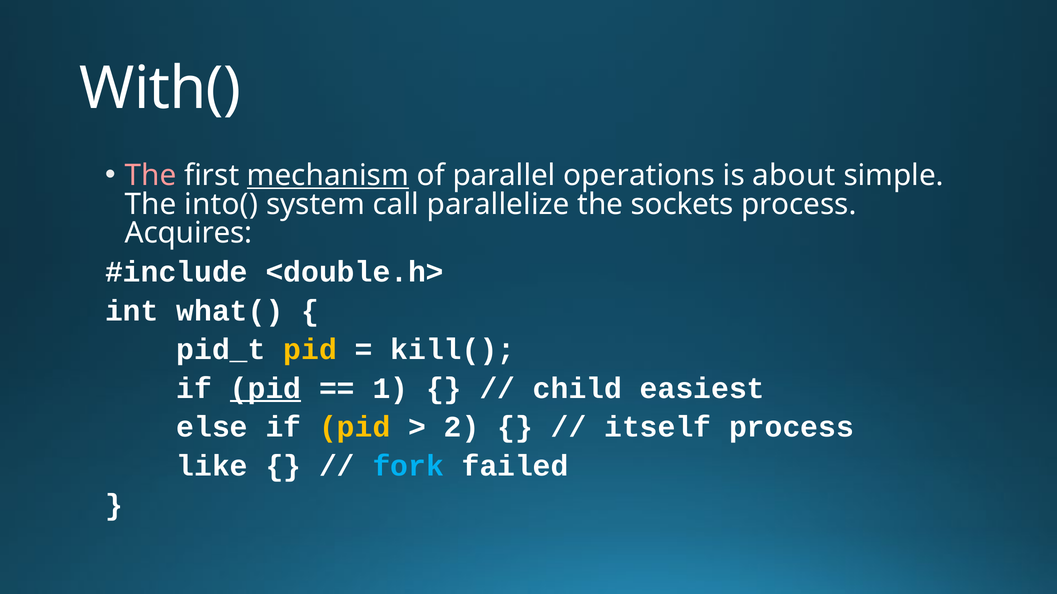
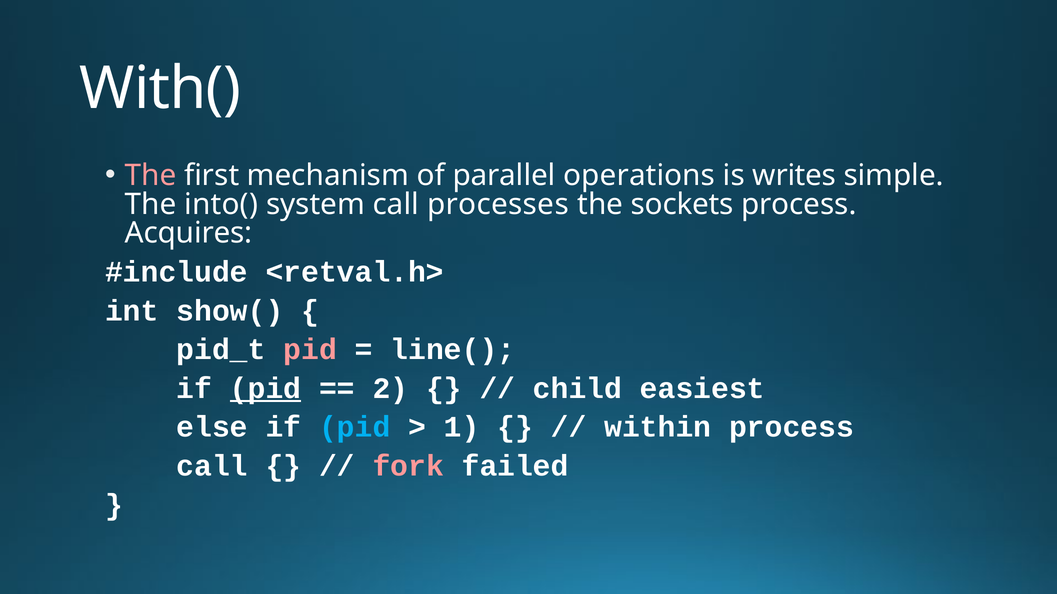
mechanism underline: present -> none (328, 176)
about: about -> writes (794, 176)
parallelize: parallelize -> processes (498, 204)
<double.h>: <double.h> -> <retval.h> (355, 272)
what(: what( -> show( (230, 311)
pid colour: yellow -> pink (310, 350)
kill(: kill( -> line( (453, 350)
1: 1 -> 2 (390, 389)
pid colour: yellow -> light blue (355, 428)
2: 2 -> 1 (462, 428)
itself: itself -> within (658, 428)
like: like -> call (212, 466)
fork colour: light blue -> pink (408, 466)
